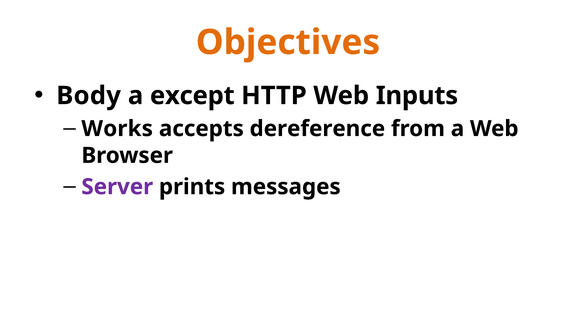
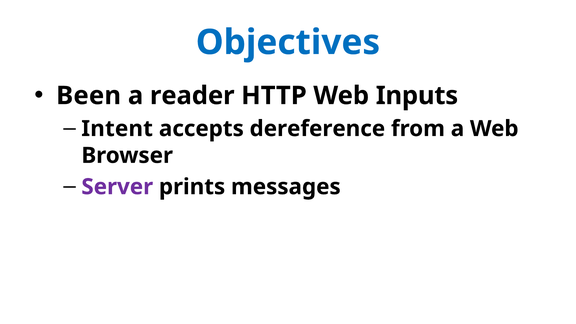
Objectives colour: orange -> blue (288, 42)
Body: Body -> Been (89, 96)
except: except -> reader (192, 96)
Works: Works -> Intent (117, 129)
